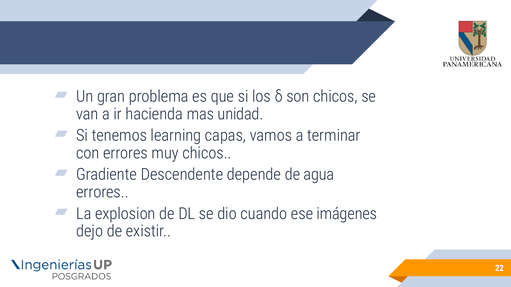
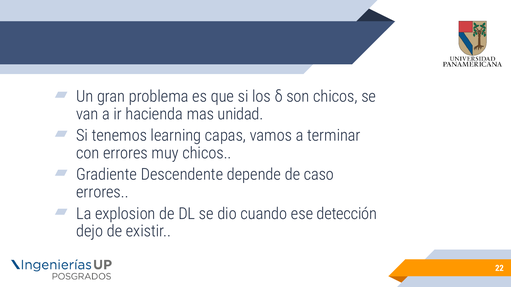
agua: agua -> caso (319, 175)
imágenes: imágenes -> detección (347, 214)
